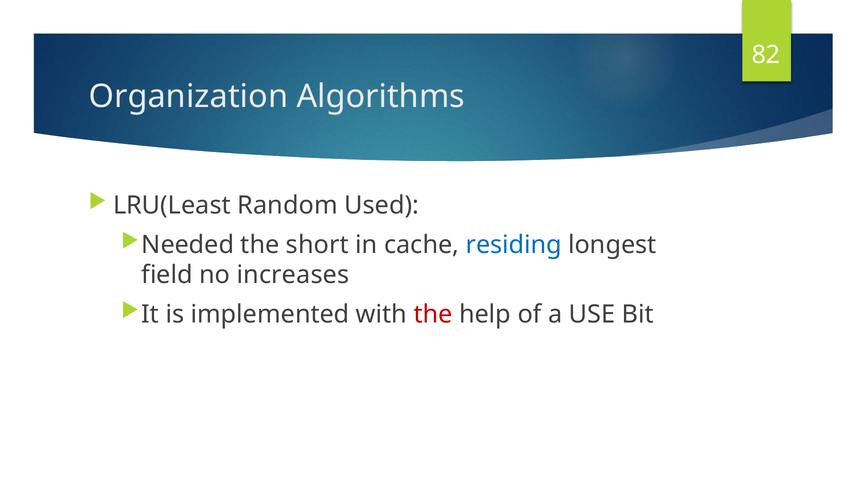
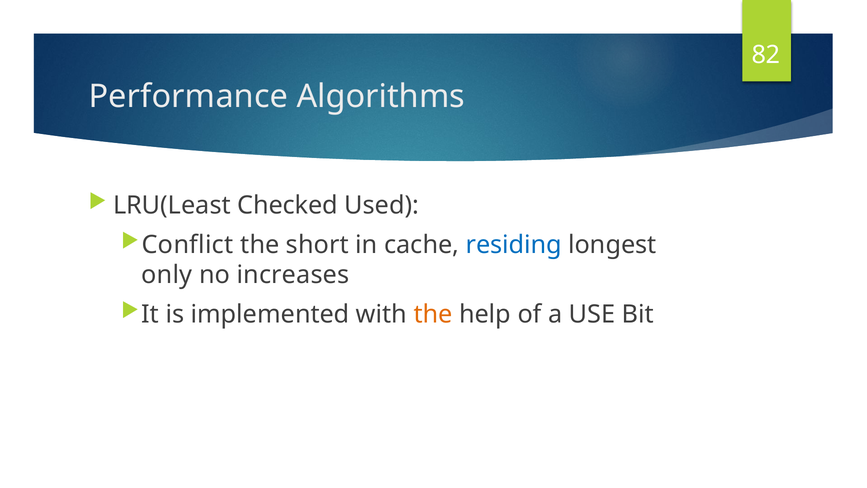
Organization: Organization -> Performance (188, 97)
Random: Random -> Checked (288, 205)
Needed: Needed -> Conflict (188, 245)
field: field -> only (167, 275)
the colour: red -> orange (433, 314)
